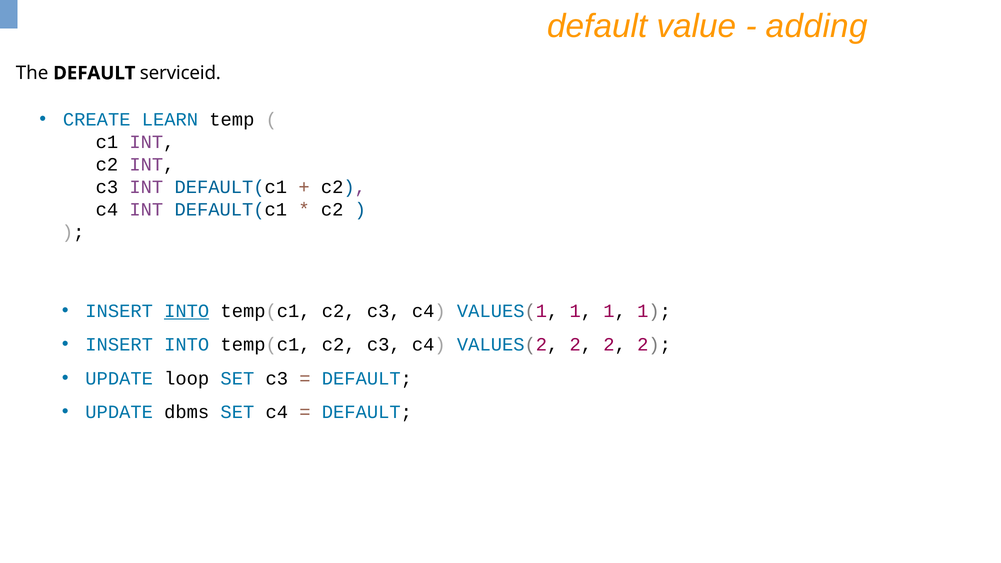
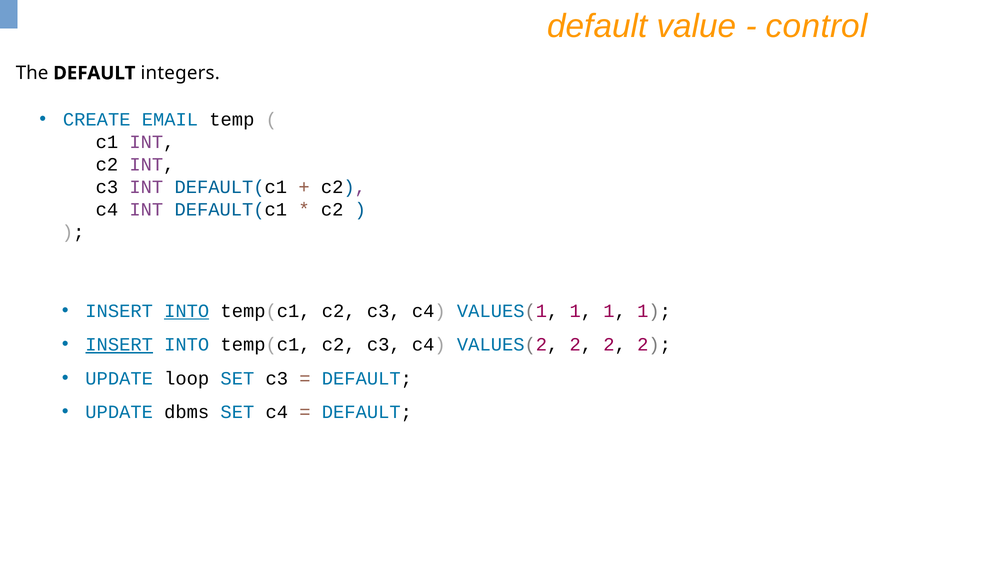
adding: adding -> control (817, 26)
serviceid: serviceid -> integers (180, 73)
LEARN: LEARN -> EMAIL (170, 119)
INSERT underline: none -> present (119, 345)
